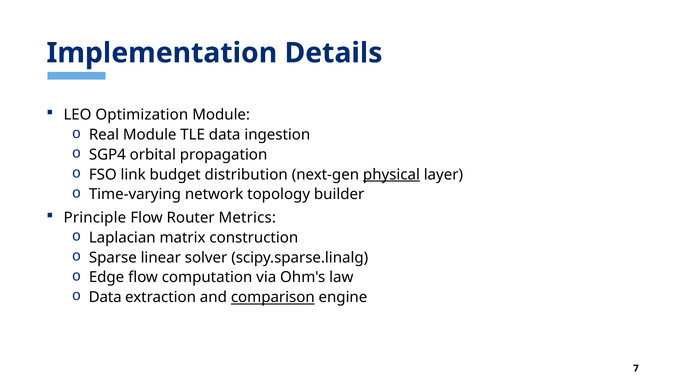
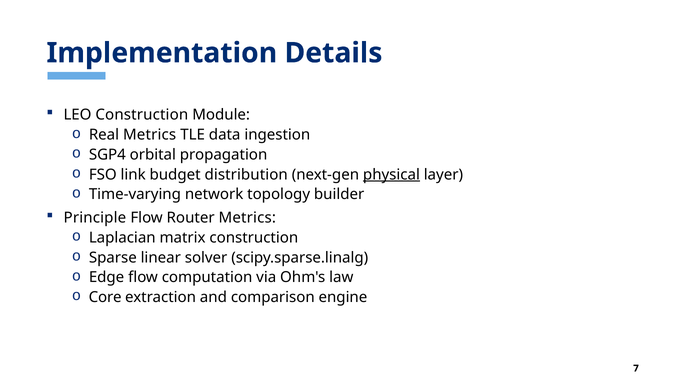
LEO Optimization: Optimization -> Construction (142, 115)
Real Module: Module -> Metrics (150, 135)
Data: Data -> Core (105, 297)
comparison underline: present -> none (273, 297)
